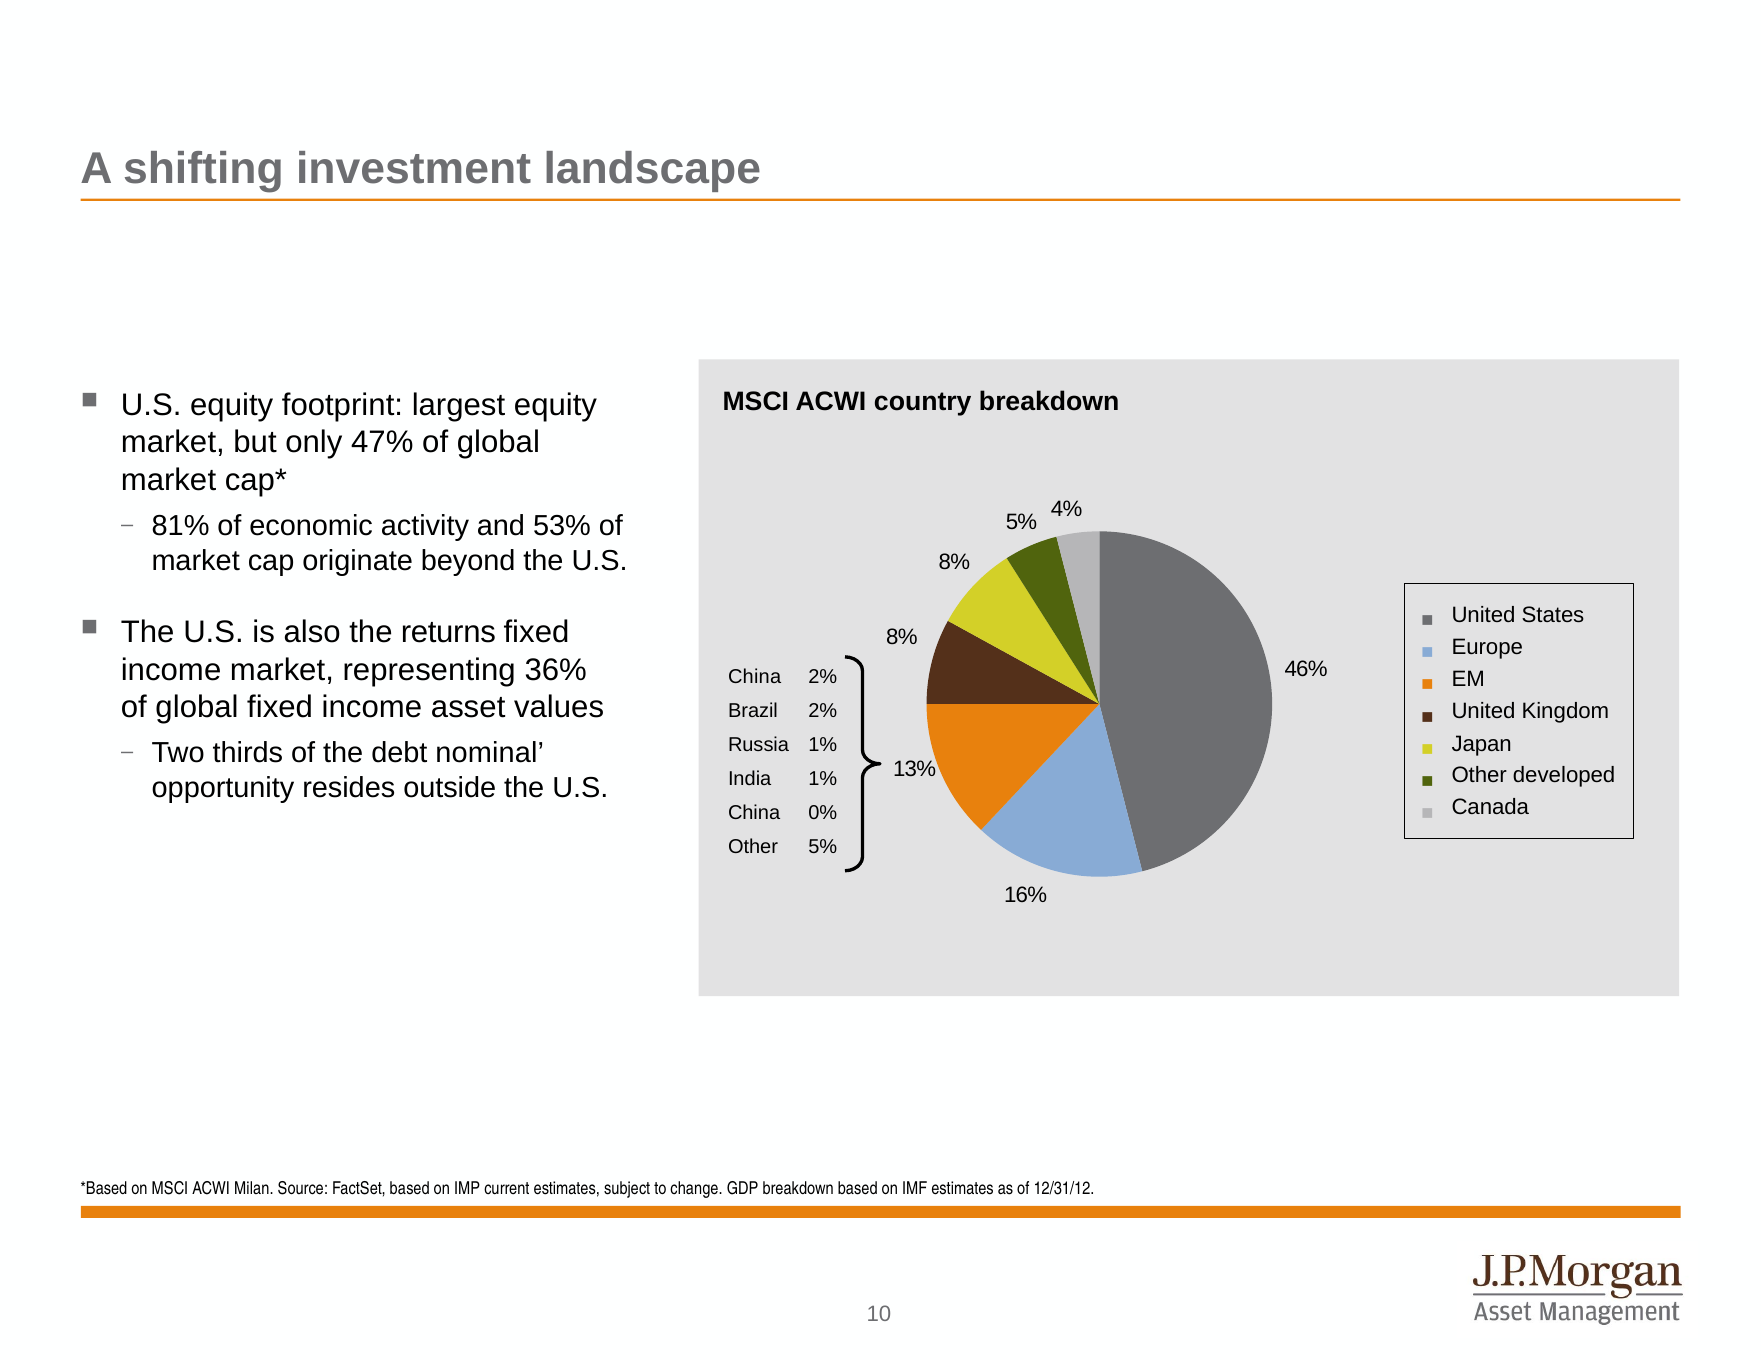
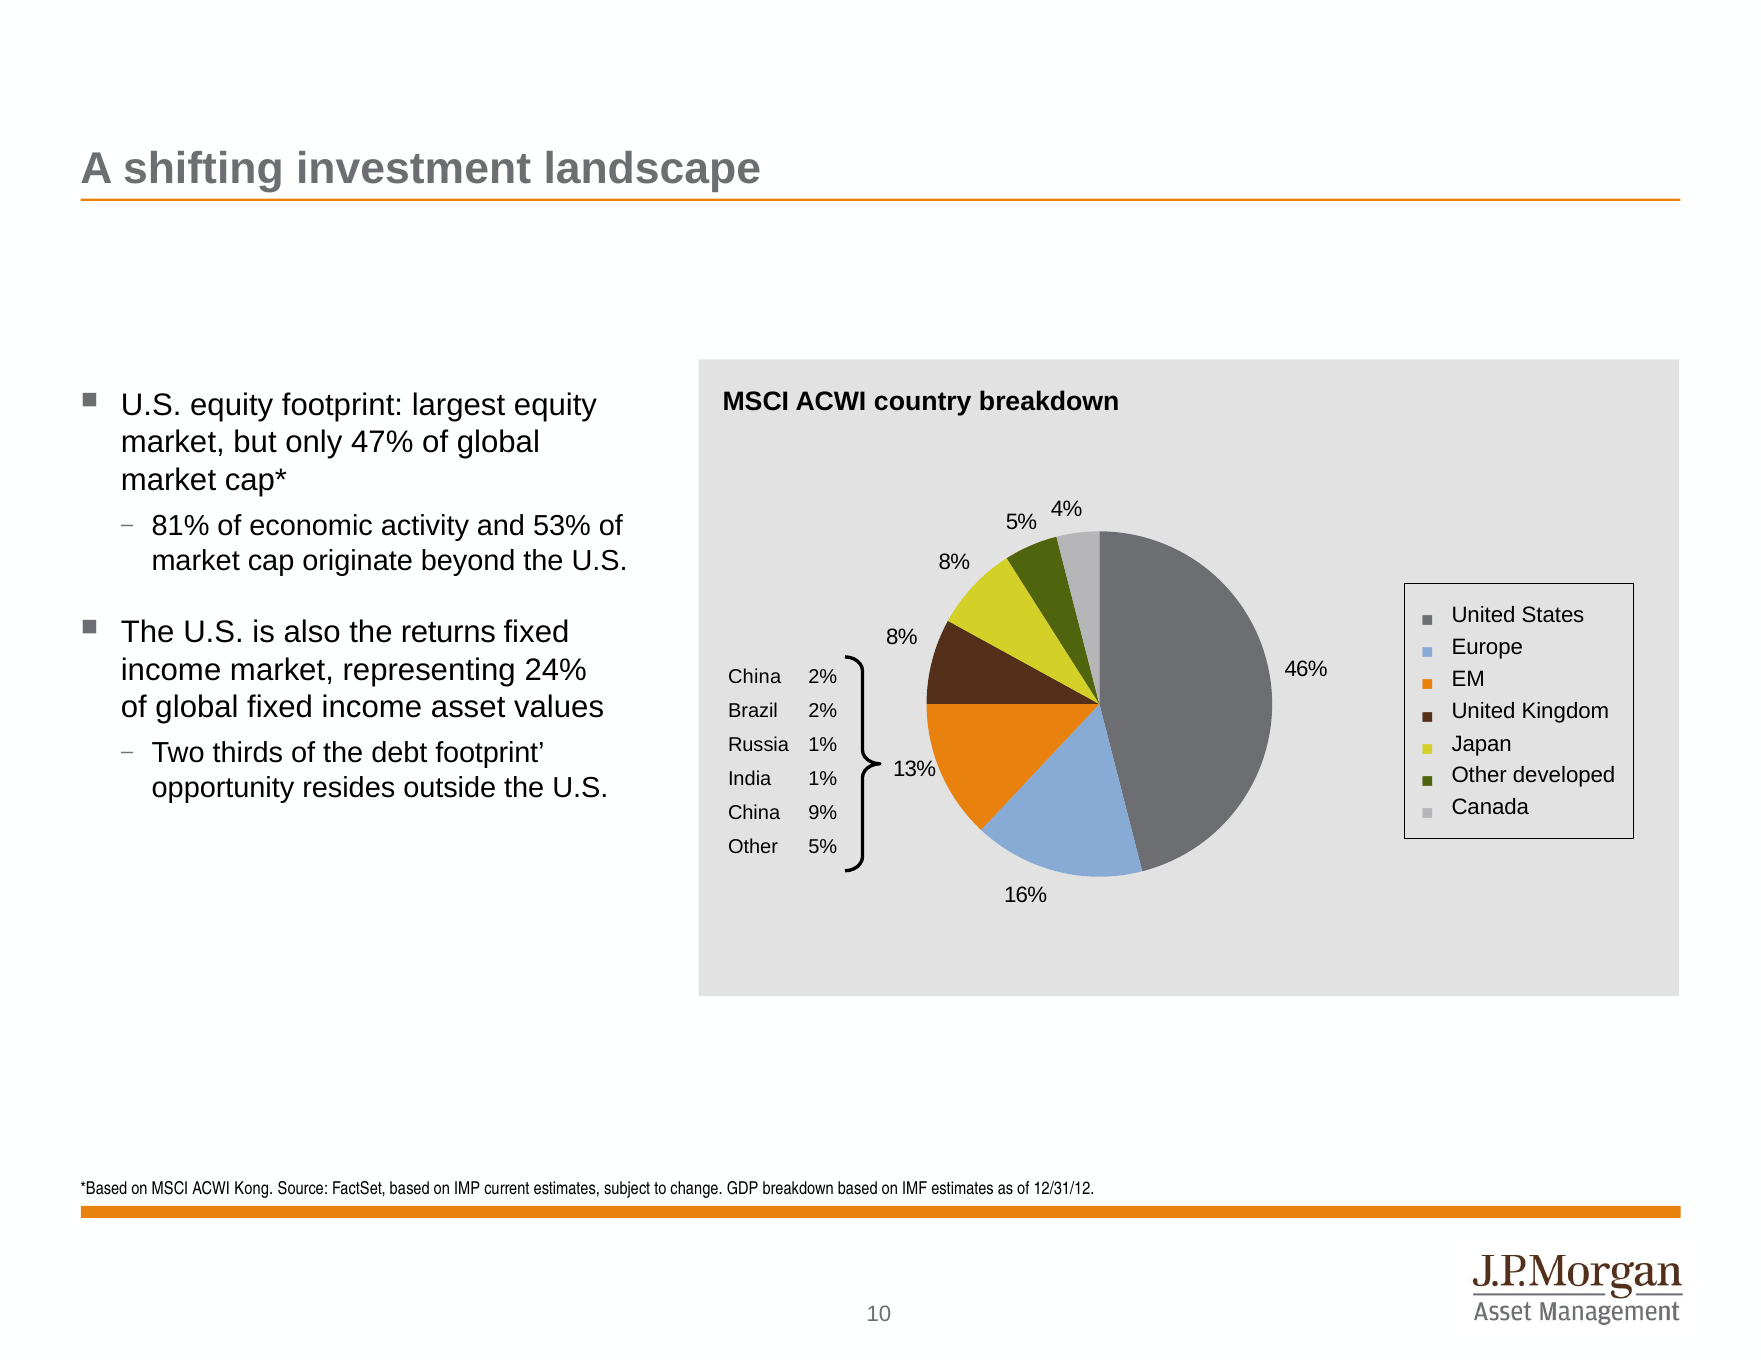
36%: 36% -> 24% (556, 670)
debt nominal: nominal -> footprint (490, 754)
0%: 0% -> 9% (823, 814)
Milan: Milan -> Kong (254, 1189)
